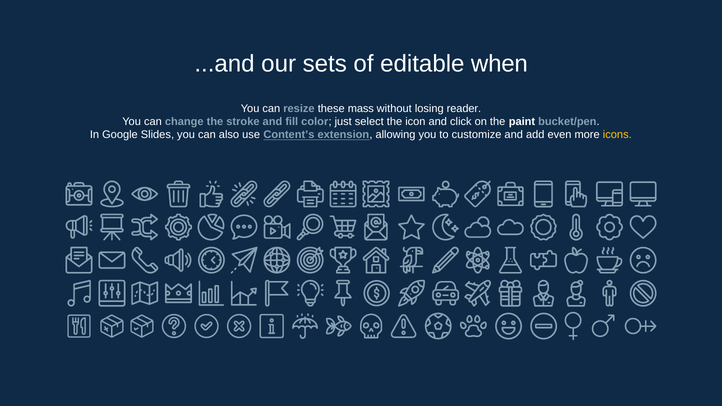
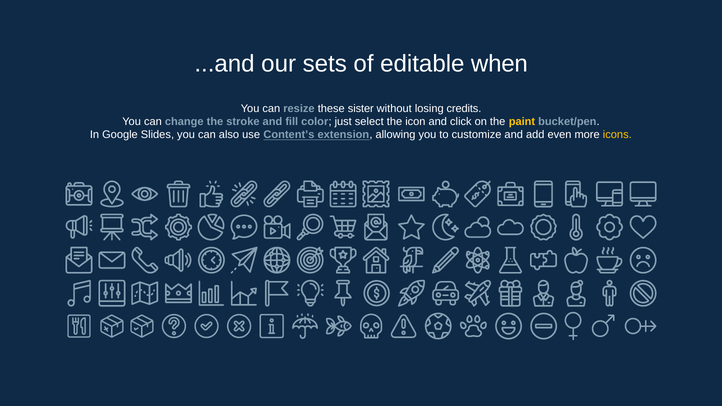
mass: mass -> sister (361, 108)
reader: reader -> credits (464, 108)
paint colour: white -> yellow (522, 122)
